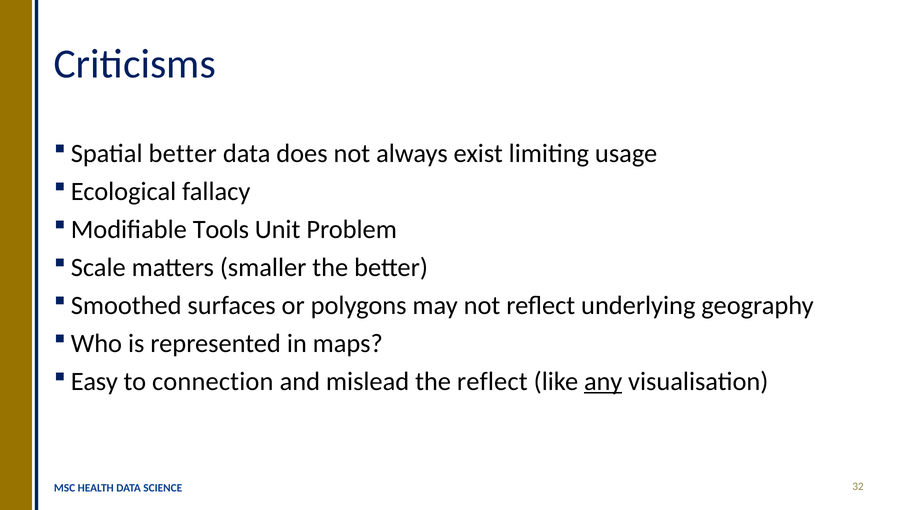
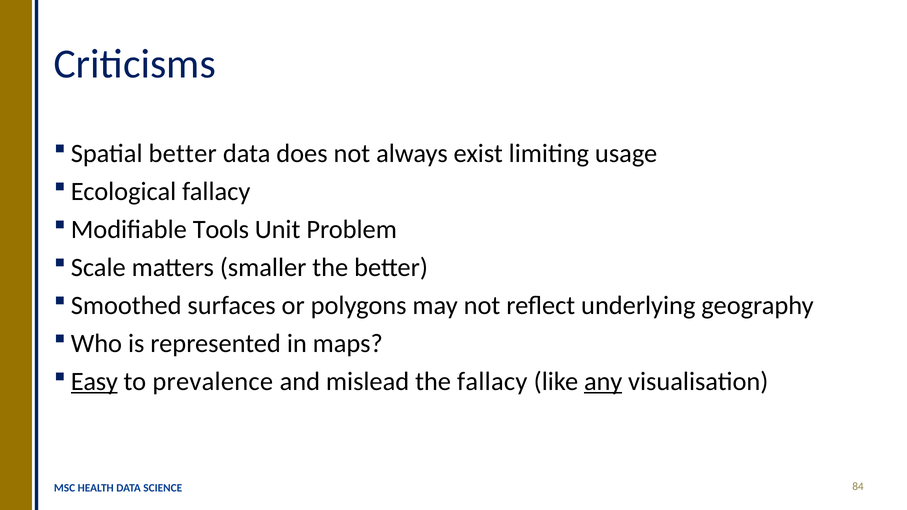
Easy underline: none -> present (94, 382)
connection: connection -> prevalence (213, 382)
the reflect: reflect -> fallacy (492, 382)
32: 32 -> 84 (858, 487)
